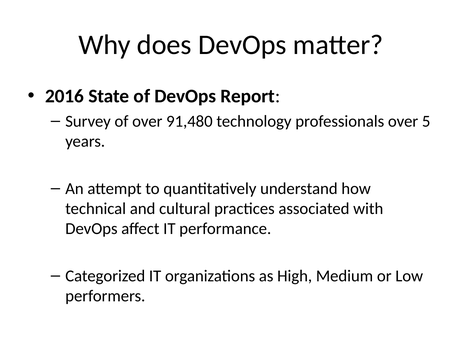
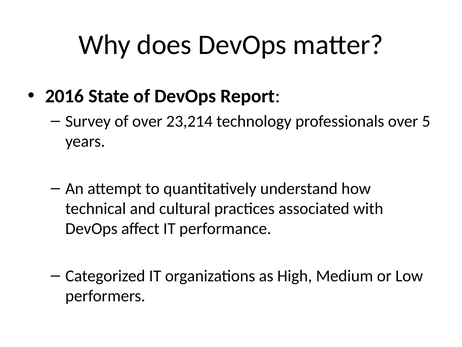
91,480: 91,480 -> 23,214 (189, 121)
